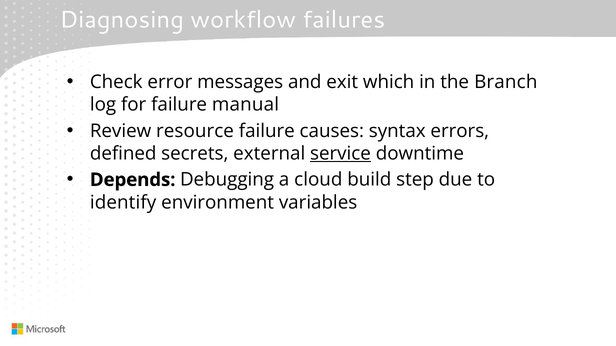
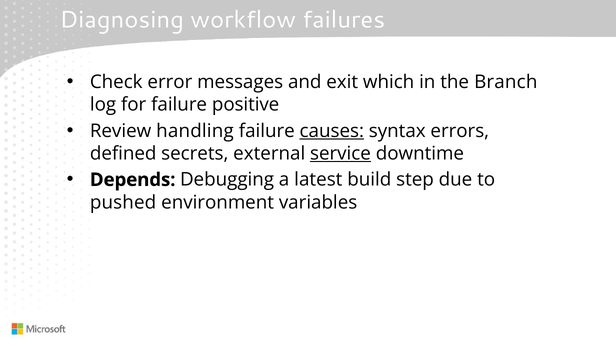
manual: manual -> positive (246, 105)
resource: resource -> handling (195, 131)
causes underline: none -> present (332, 131)
cloud: cloud -> latest (318, 180)
identify: identify -> pushed (123, 203)
